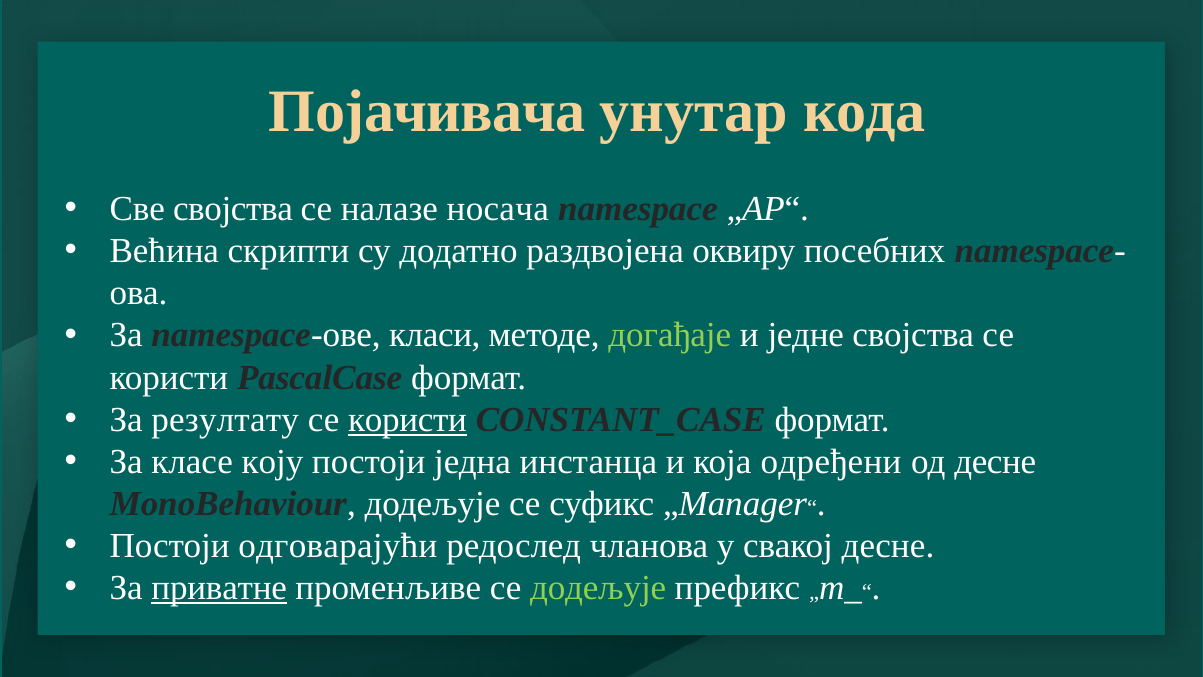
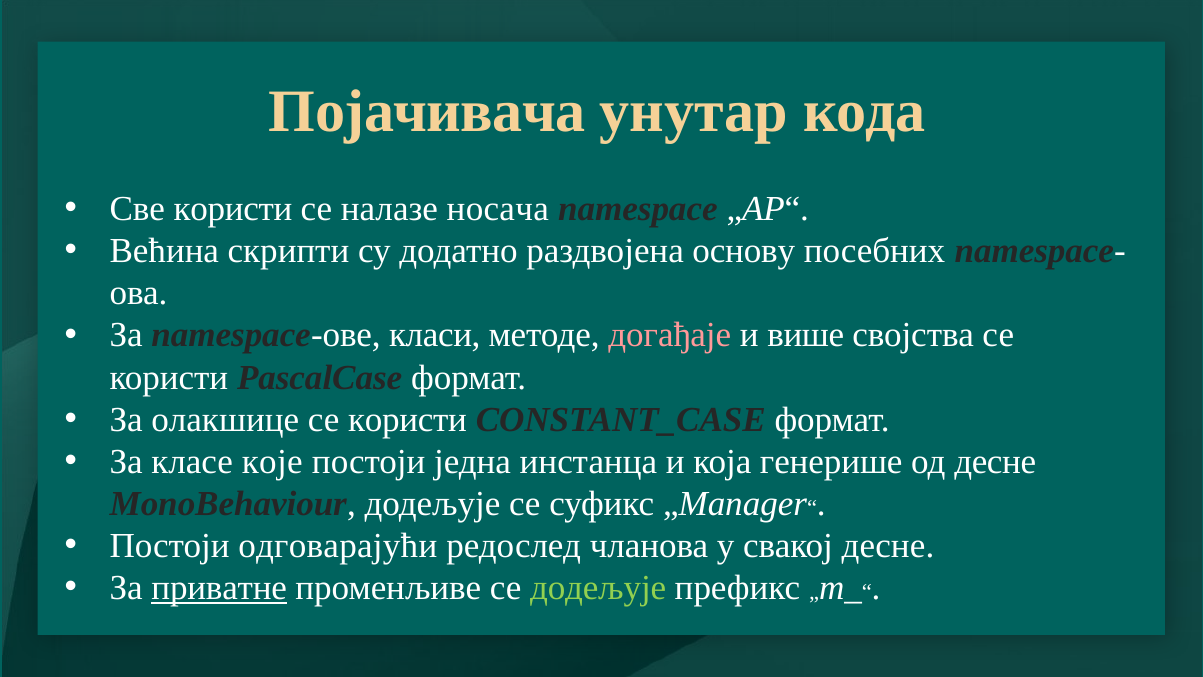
Све својства: својства -> користи (233, 209)
оквиру: оквиру -> основу (744, 251)
догађаје colour: light green -> pink (670, 335)
једне: једне -> више (806, 335)
резултату: резултату -> олакшице (225, 419)
користи underline: present -> none (408, 419)
коју: коју -> које (272, 462)
одређени: одређени -> генерише (831, 462)
